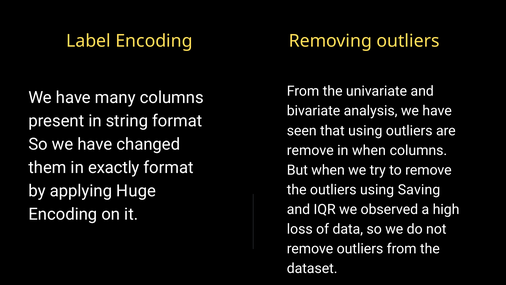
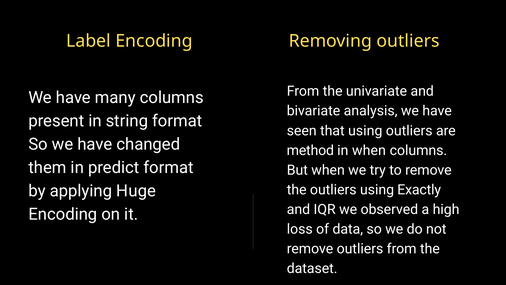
remove: remove -> method (310, 150)
exactly: exactly -> predict (114, 167)
Saving: Saving -> Exactly (419, 190)
